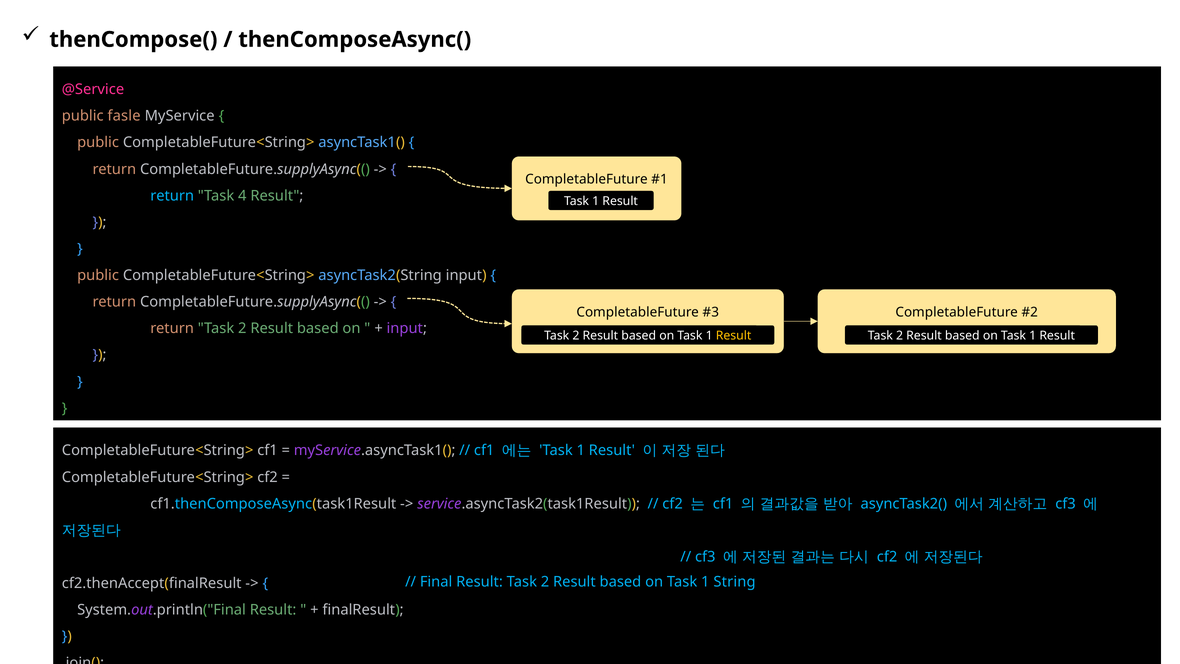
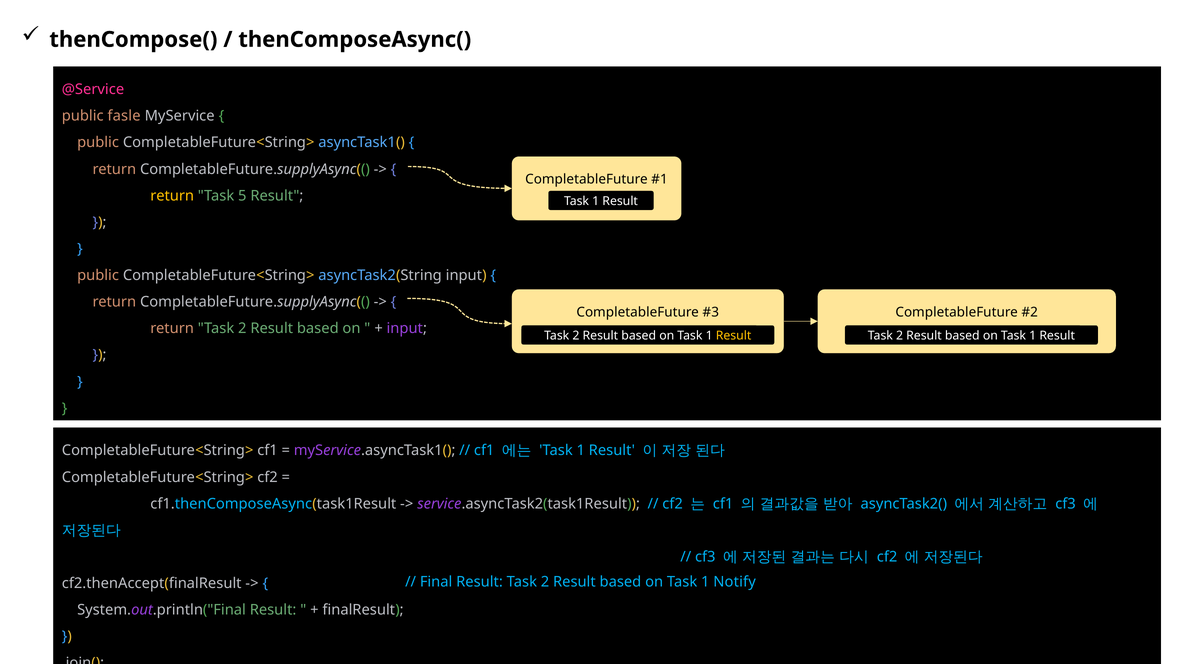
return colour: light blue -> yellow (172, 196)
4: 4 -> 5 (242, 196)
String: String -> Notify (735, 582)
